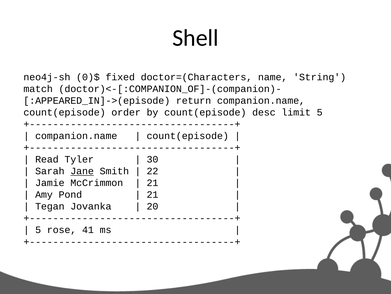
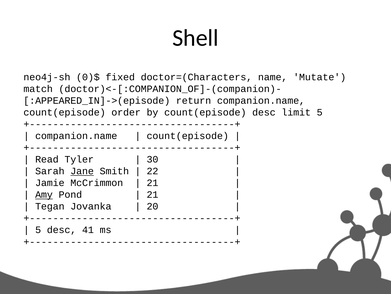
String: String -> Mutate (320, 77)
Amy underline: none -> present (44, 194)
5 rose: rose -> desc (62, 229)
